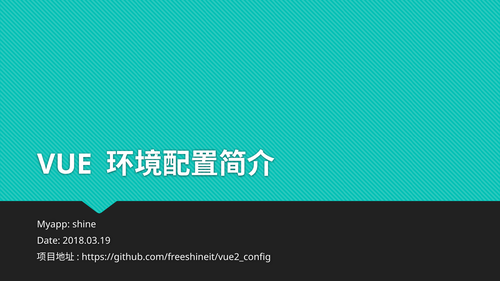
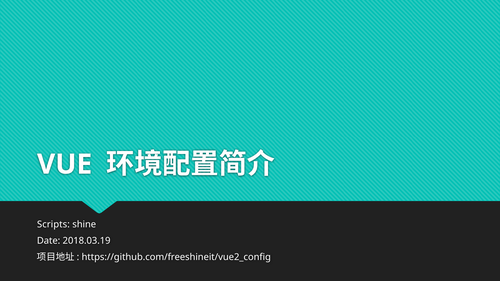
Myapp: Myapp -> Scripts (53, 225)
